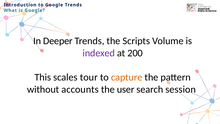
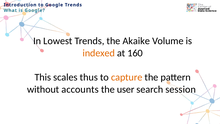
Deeper: Deeper -> Lowest (58, 41)
Scripts: Scripts -> Akaike (136, 41)
indexed colour: purple -> orange (99, 53)
200: 200 -> 160 (135, 53)
tour: tour -> thus (89, 77)
